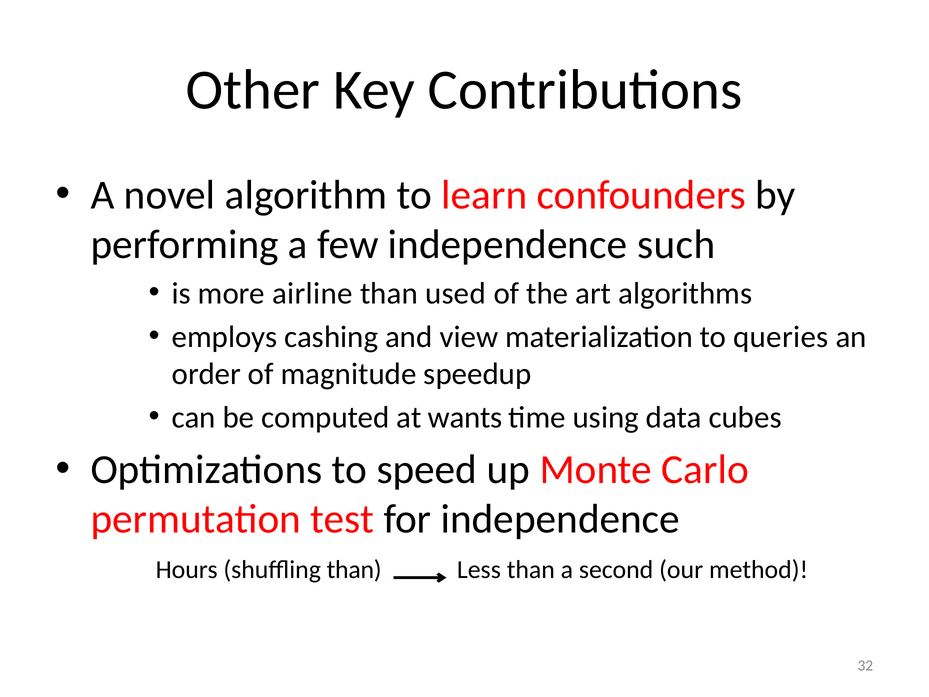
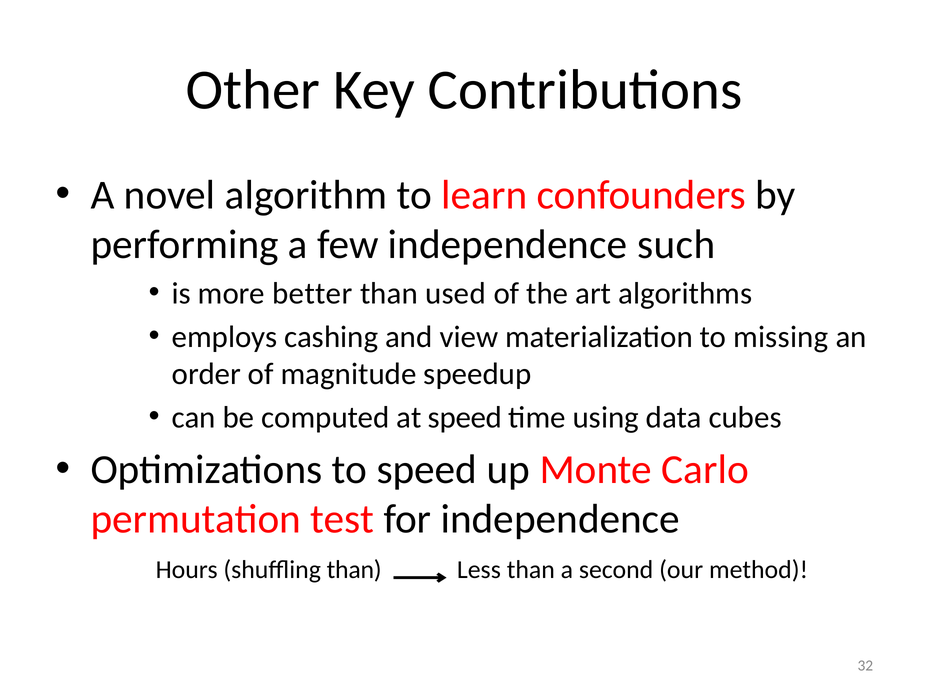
airline: airline -> better (312, 293)
queries: queries -> missing (781, 337)
at wants: wants -> speed (465, 417)
